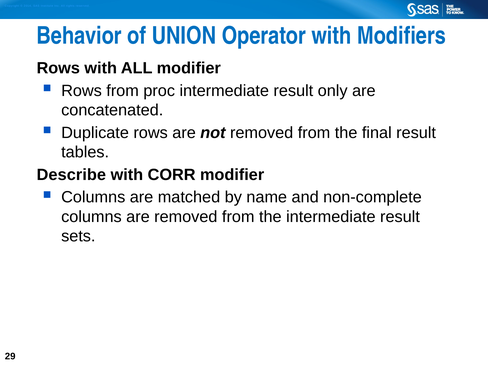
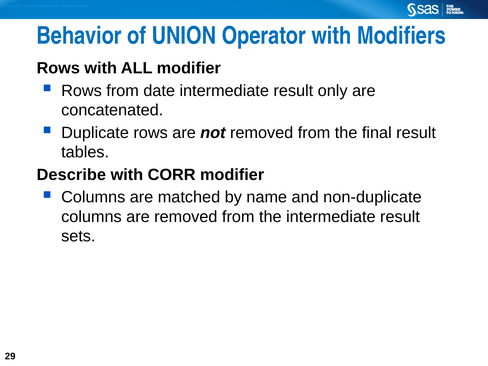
proc: proc -> date (159, 91)
non-complete: non-complete -> non-duplicate (372, 197)
